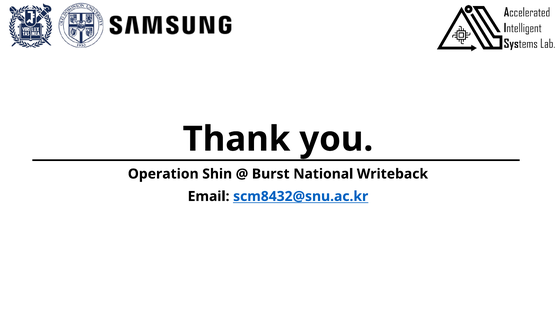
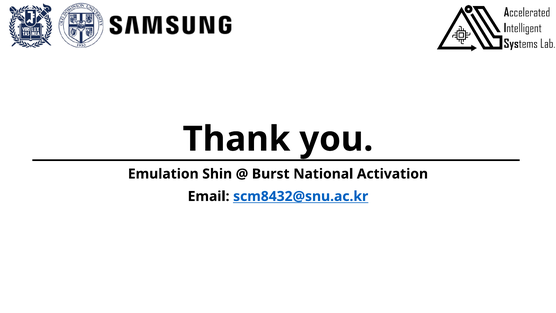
Operation: Operation -> Emulation (163, 174)
Writeback: Writeback -> Activation (392, 174)
